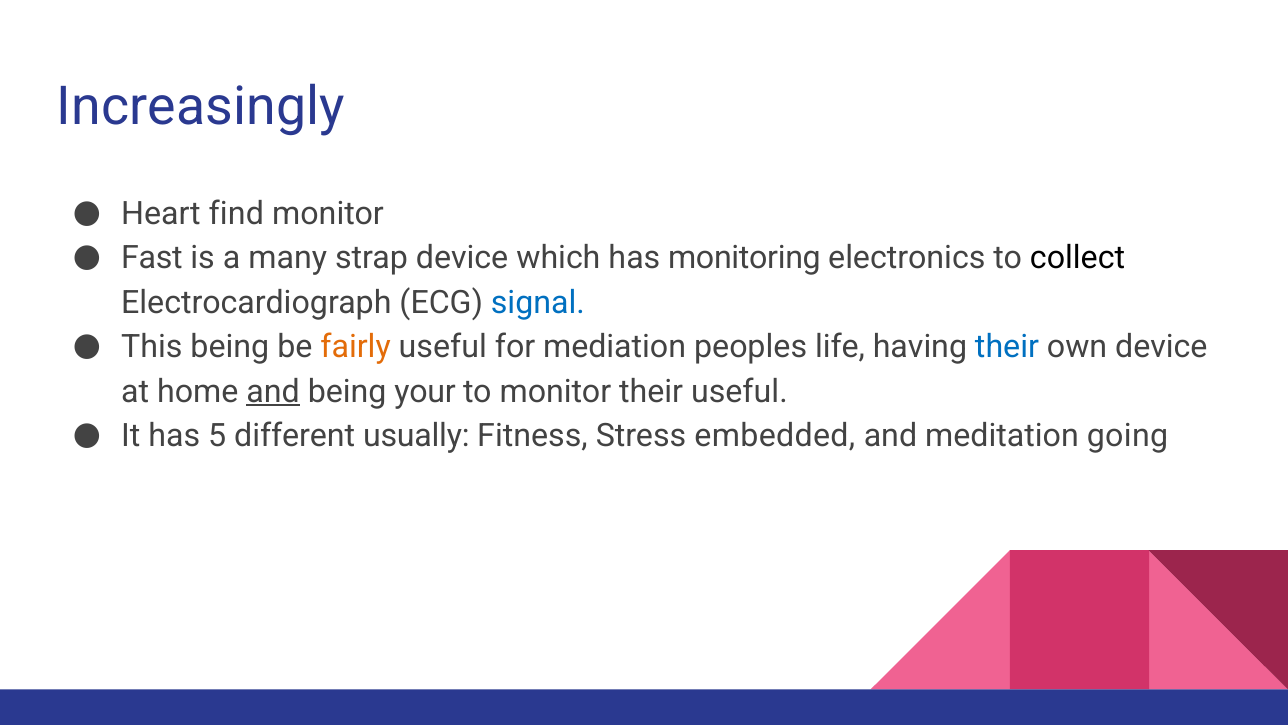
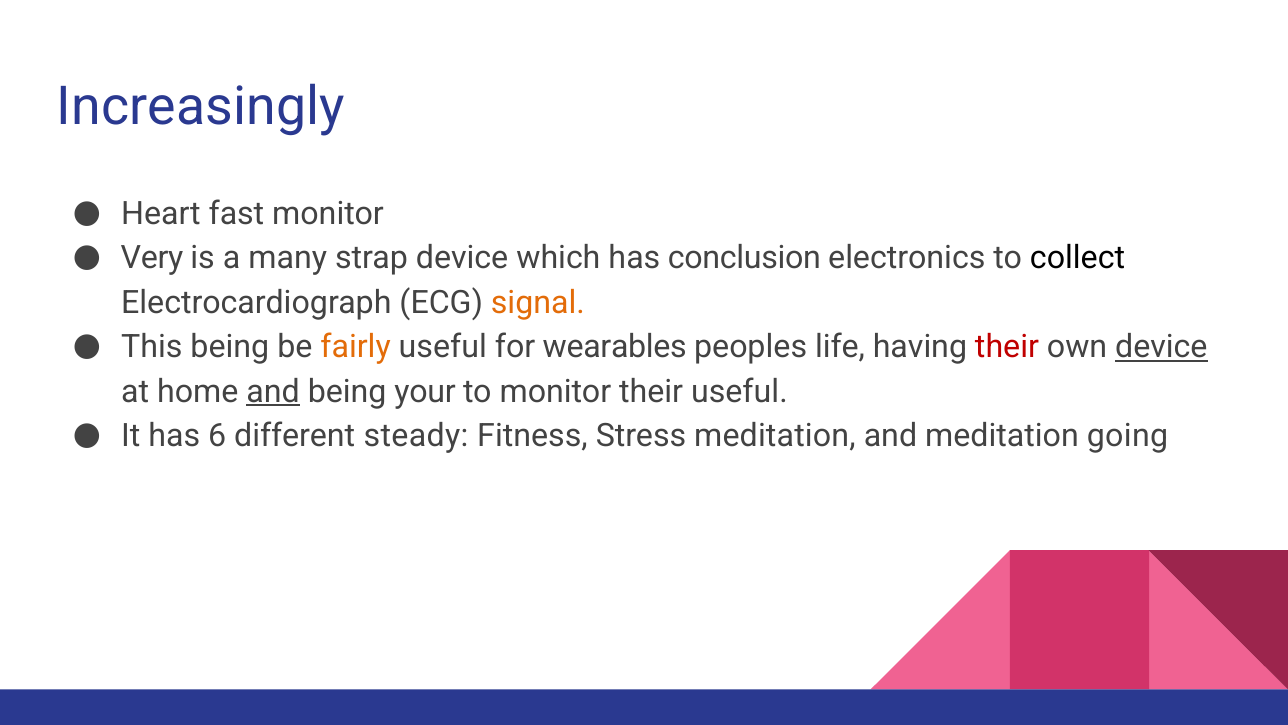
find: find -> fast (236, 213)
Fast: Fast -> Very (152, 258)
monitoring: monitoring -> conclusion (744, 258)
signal colour: blue -> orange (538, 302)
mediation: mediation -> wearables (615, 347)
their colour: blue -> red (1007, 347)
device underline: none -> present (1161, 347)
5: 5 -> 6 (217, 436)
usually: usually -> steady (416, 436)
Stress embedded: embedded -> meditation (775, 436)
